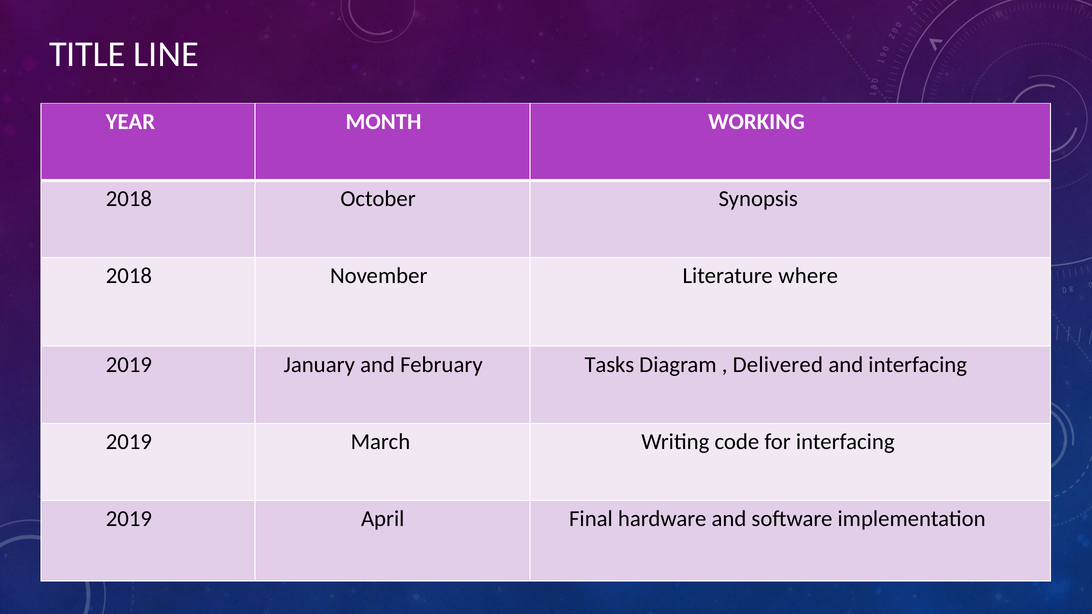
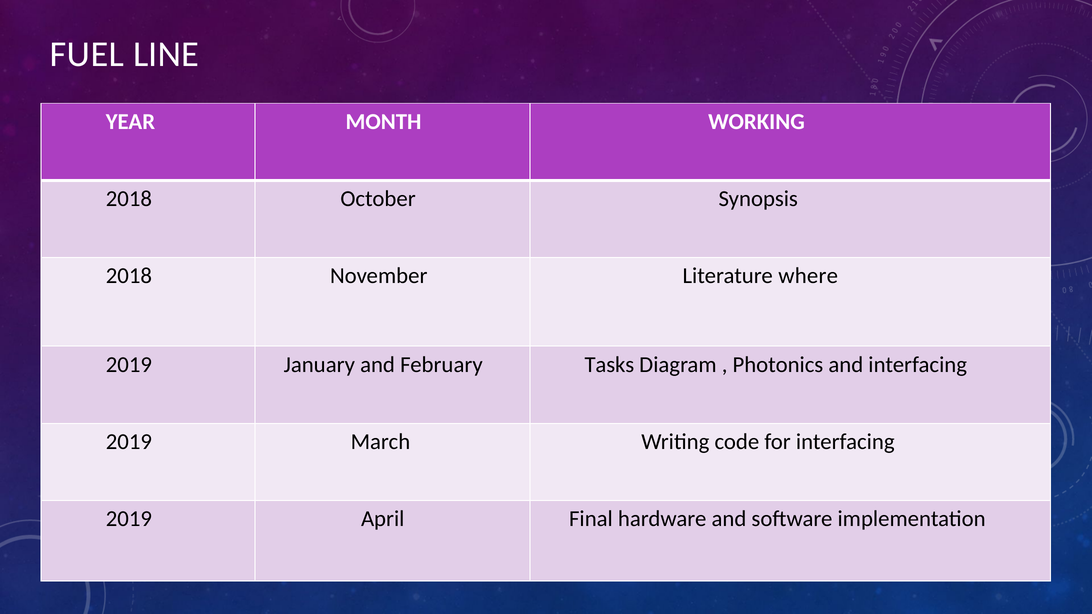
TITLE: TITLE -> FUEL (87, 54)
Delivered: Delivered -> Photonics (778, 365)
